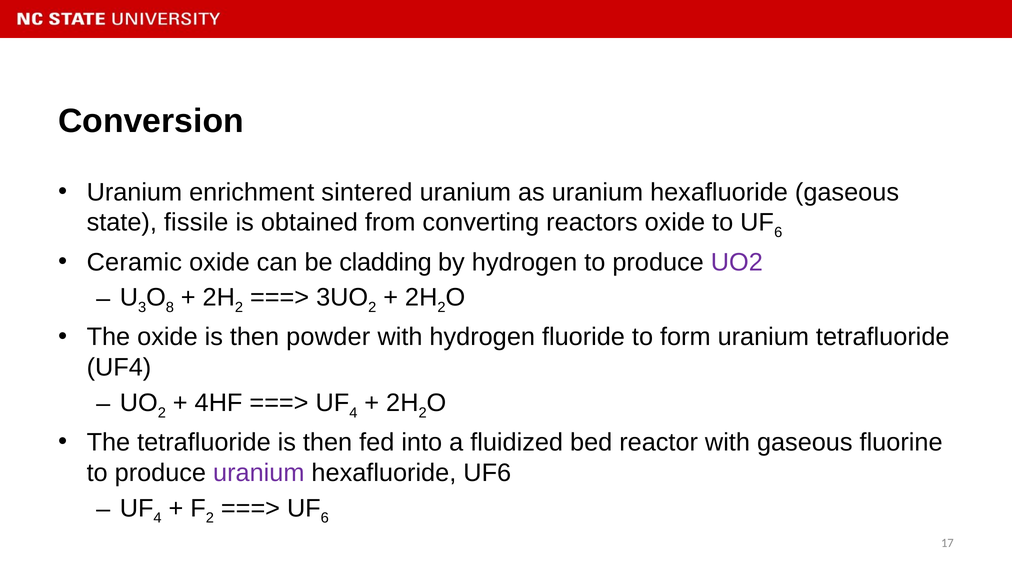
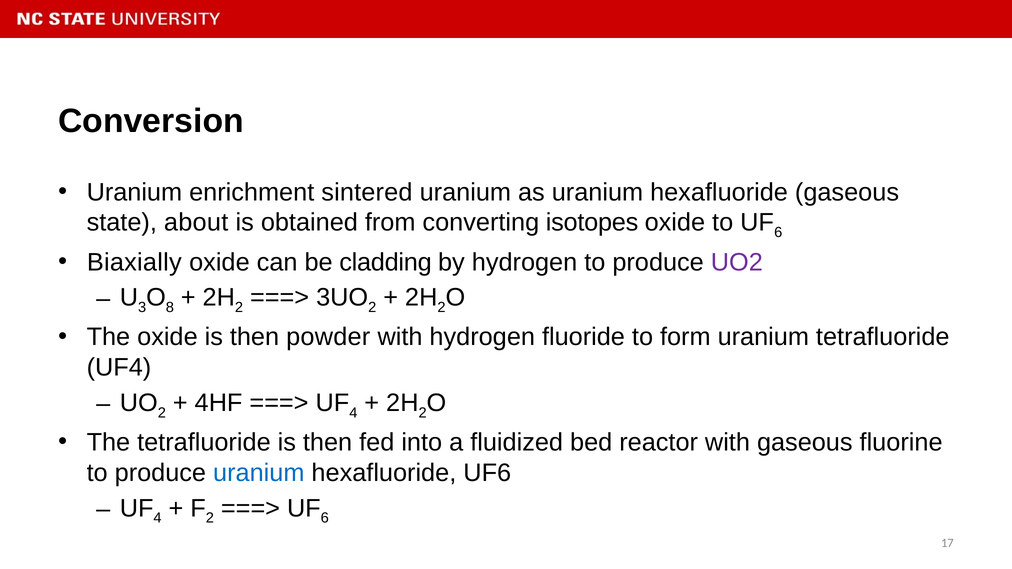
fissile: fissile -> about (196, 223)
reactors: reactors -> isotopes (592, 223)
Ceramic: Ceramic -> Biaxially (134, 262)
uranium colour: purple -> blue (259, 473)
